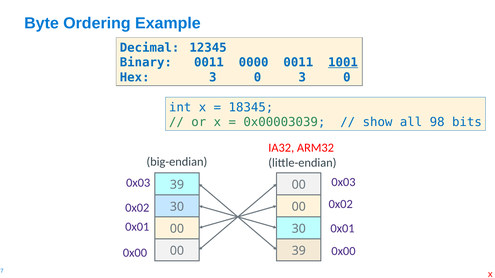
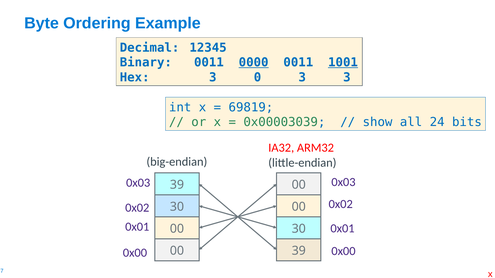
0000 underline: none -> present (254, 63)
0 3 0: 0 -> 3 (347, 77)
18345: 18345 -> 69819 (251, 107)
98: 98 -> 24 (437, 122)
